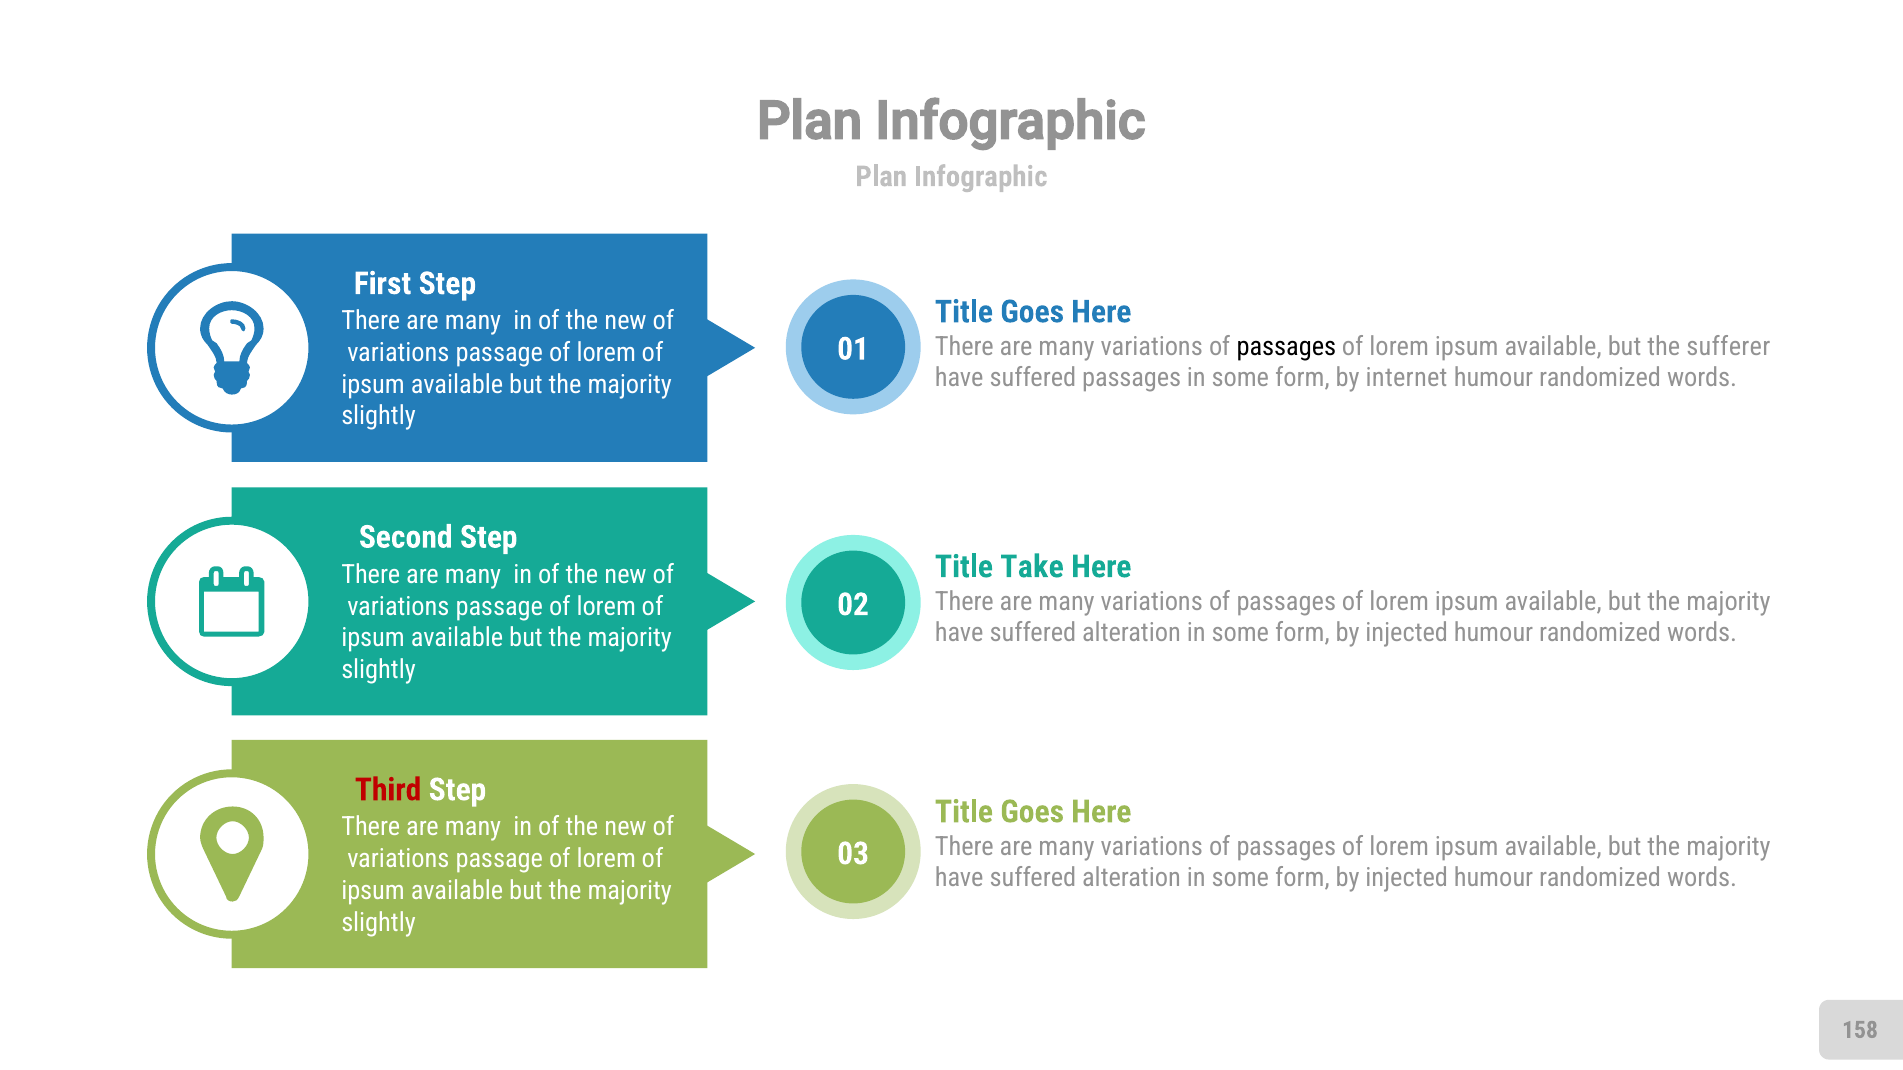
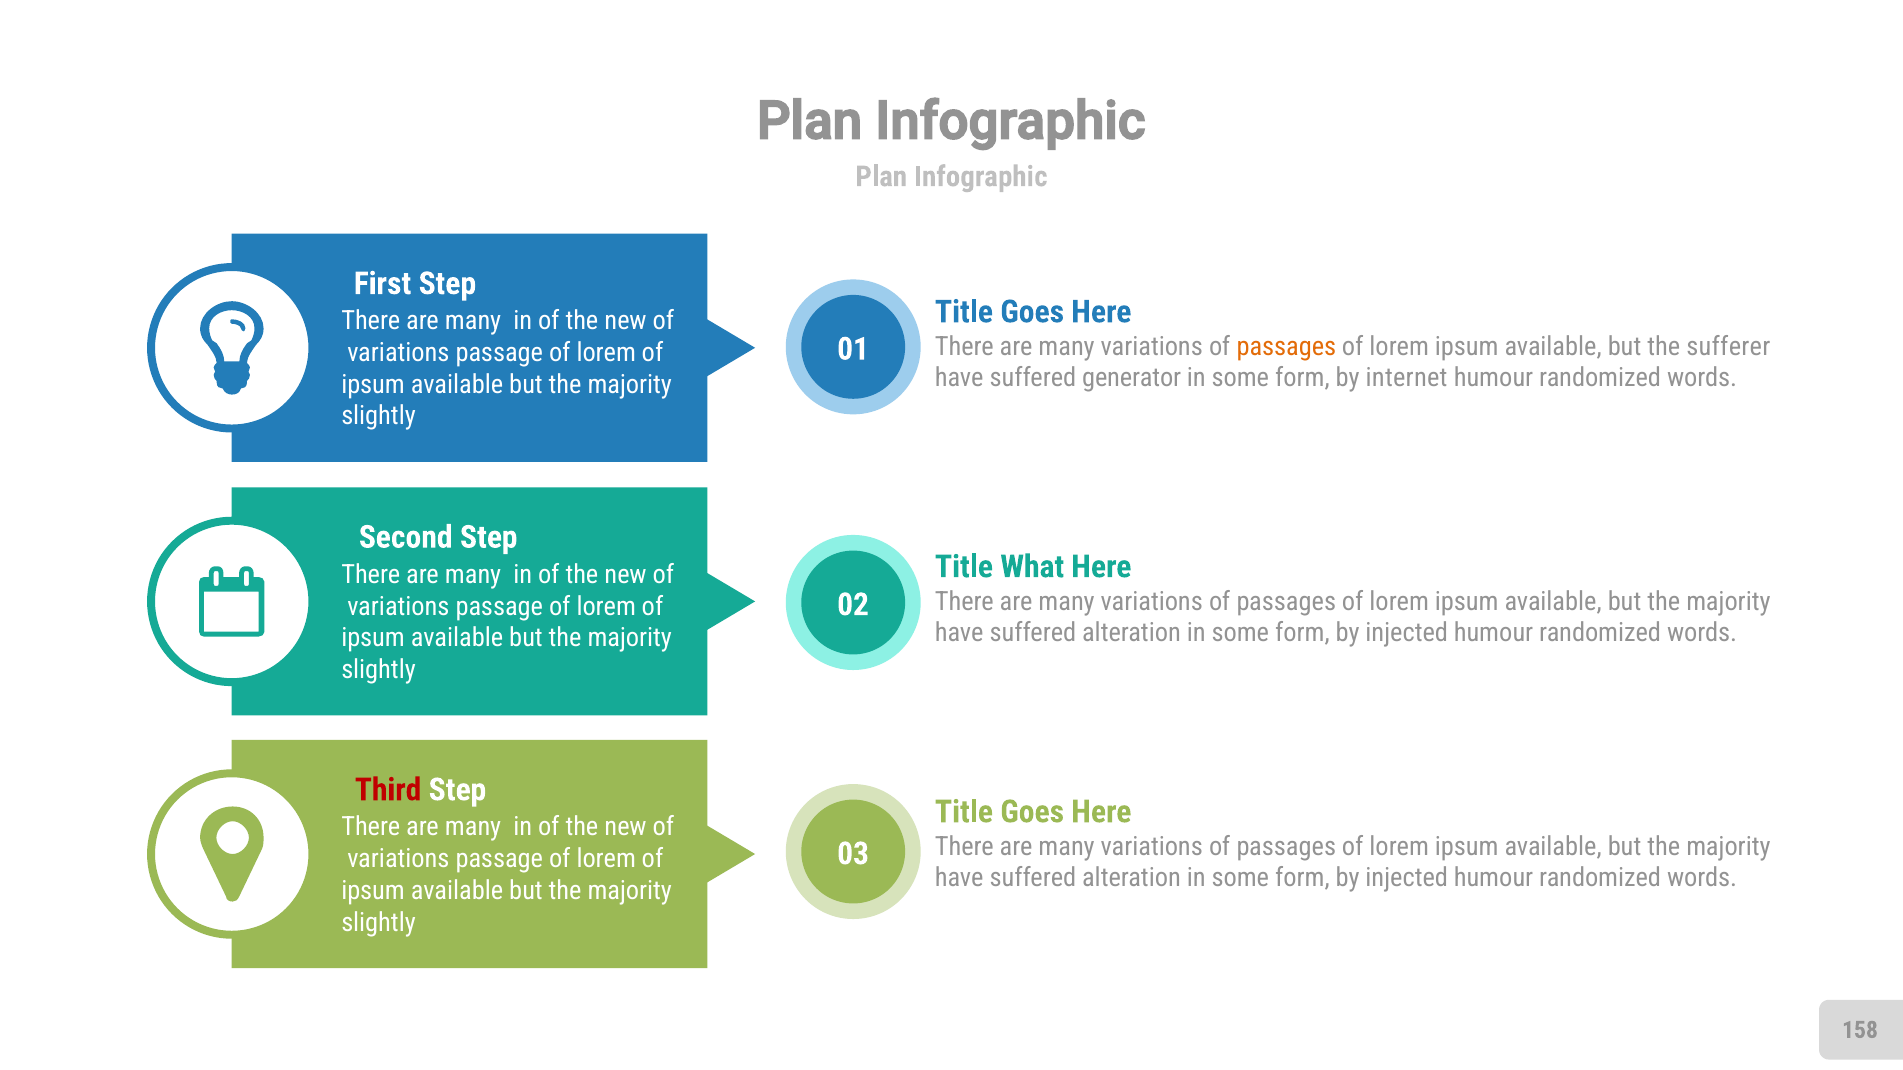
passages colour: black -> orange (1286, 347)
suffered passages: passages -> generator (1132, 378)
Take: Take -> What (1032, 567)
